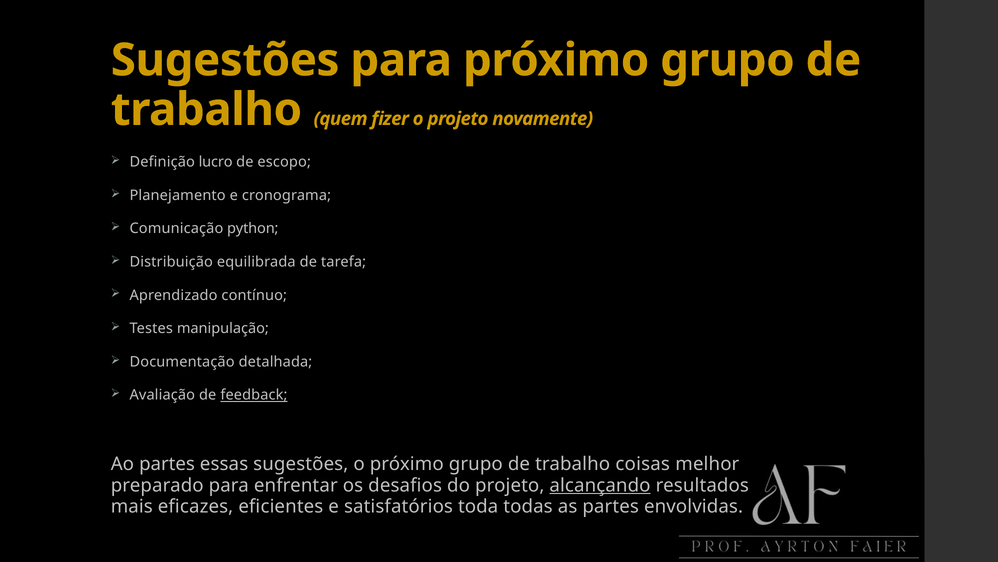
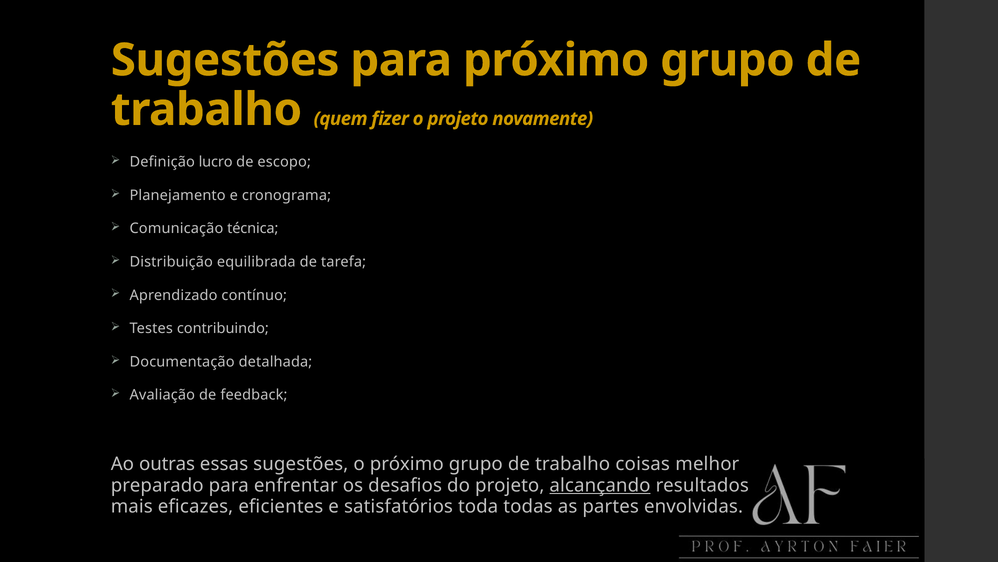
python: python -> técnica (253, 228)
manipulação: manipulação -> contribuindo (223, 328)
feedback underline: present -> none (254, 395)
Ao partes: partes -> outras (167, 463)
